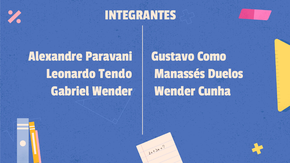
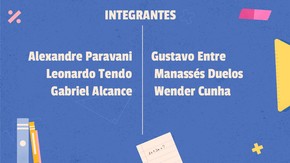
Como: Como -> Entre (212, 56)
Gabriel Wender: Wender -> Alcance (112, 91)
